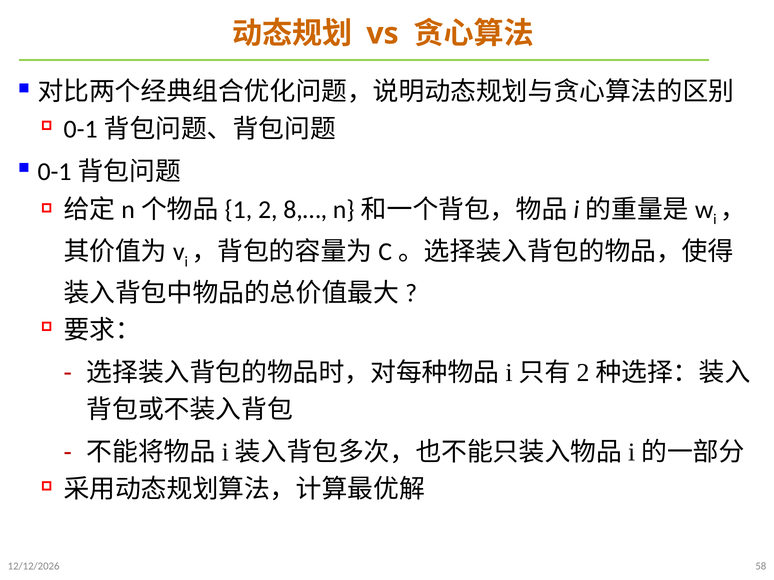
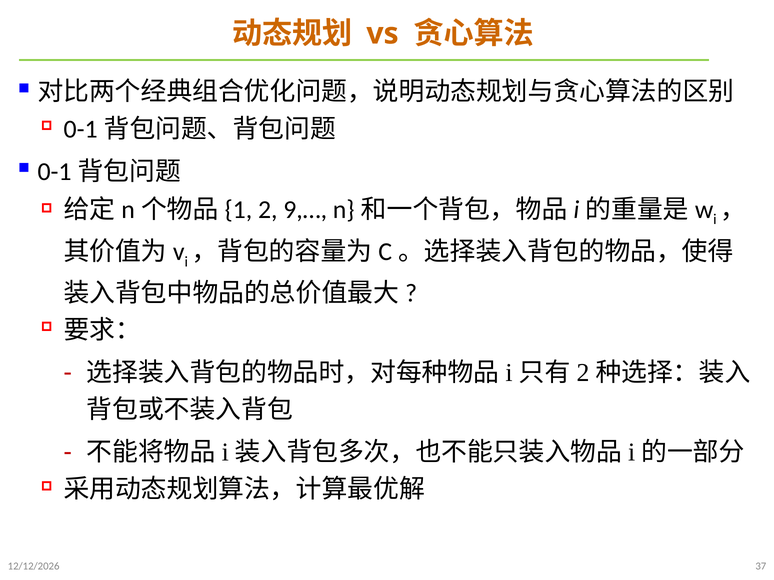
8,…: 8,… -> 9,… (305, 210)
58: 58 -> 37 (761, 567)
